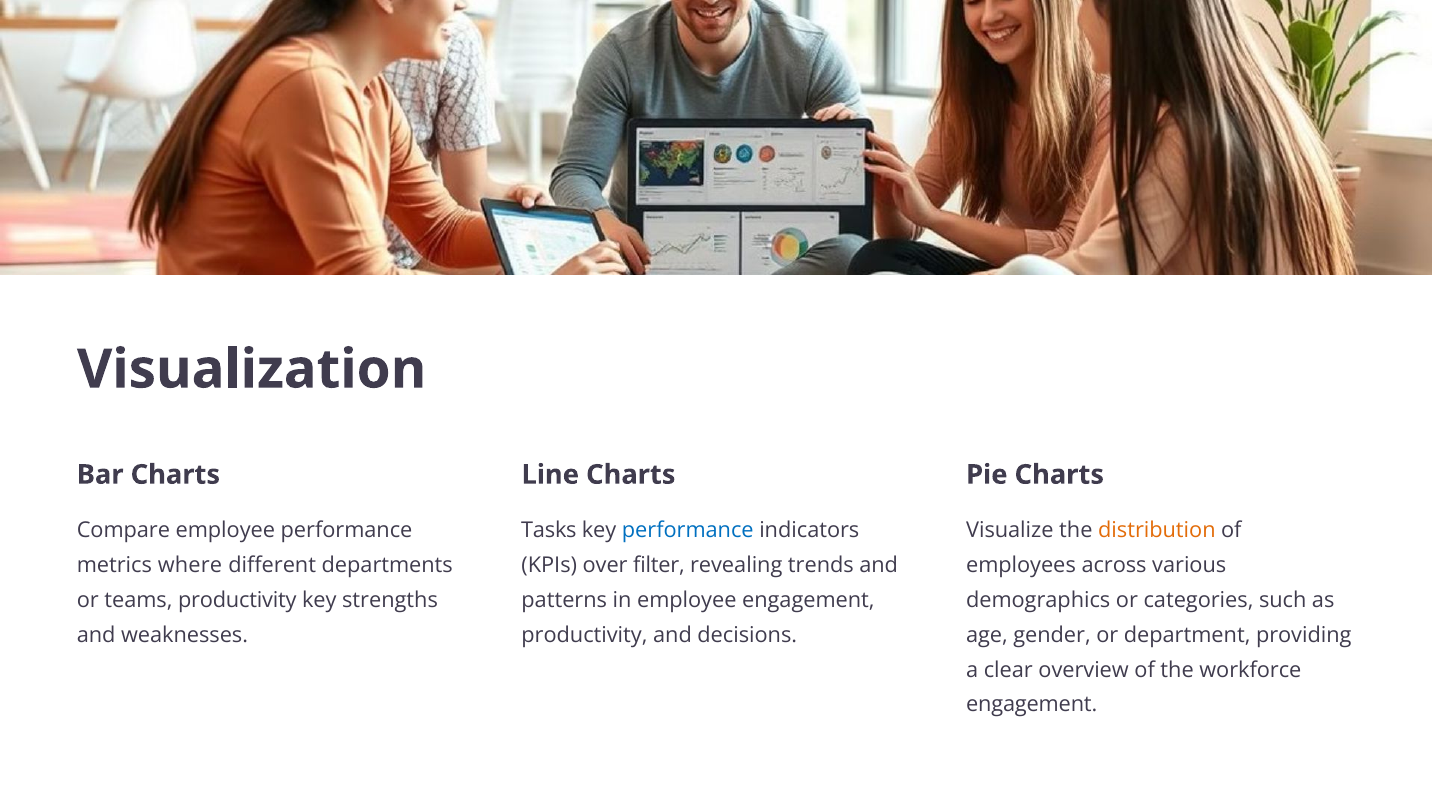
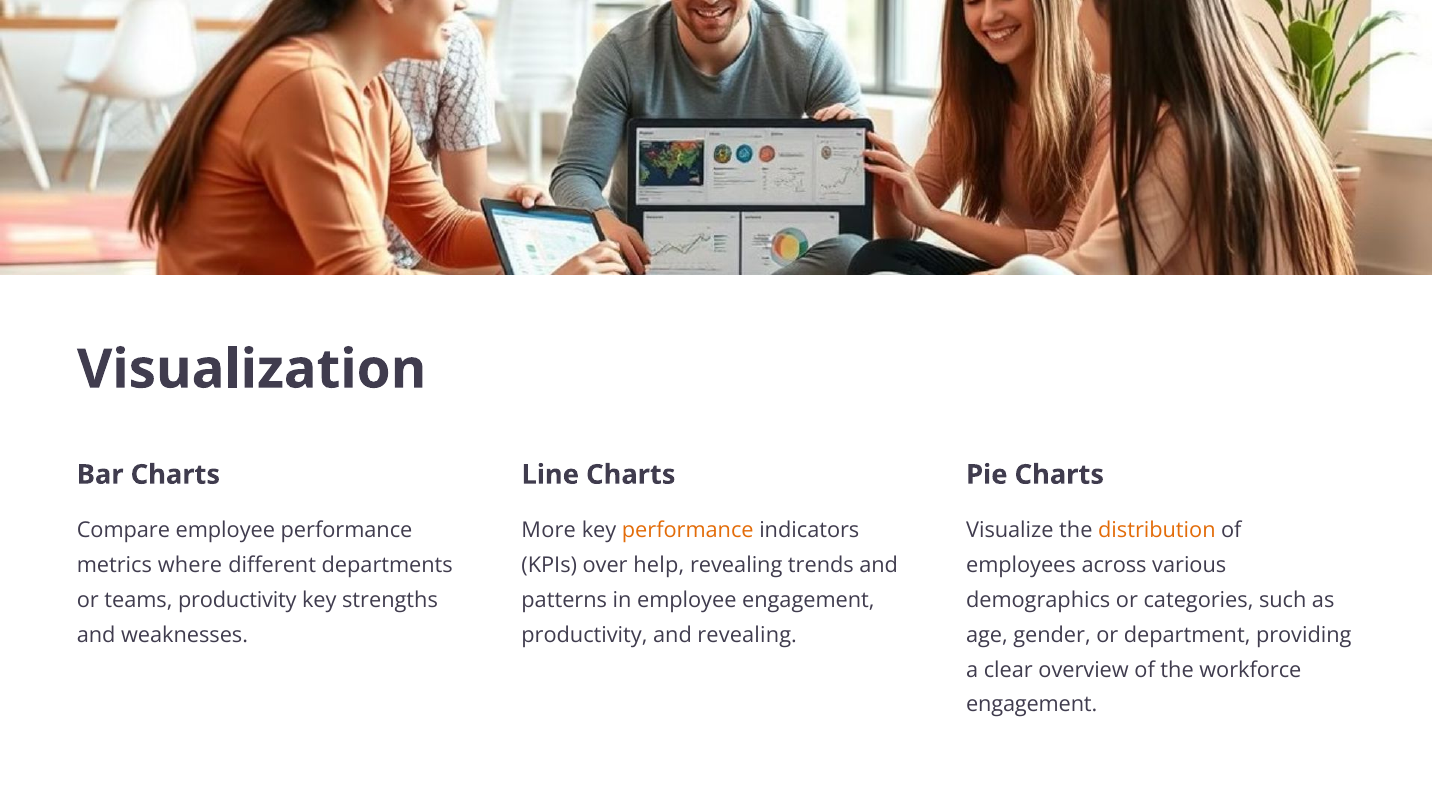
Tasks: Tasks -> More (549, 531)
performance colour: blue -> orange (688, 531)
filter: filter -> help (659, 566)
and decisions: decisions -> revealing (747, 636)
